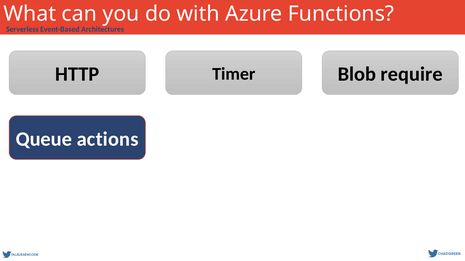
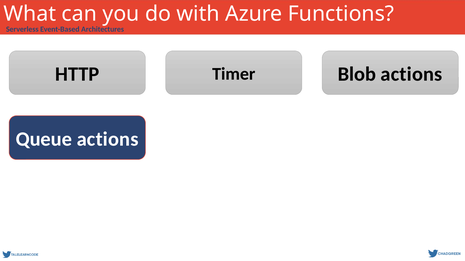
Blob require: require -> actions (412, 74)
